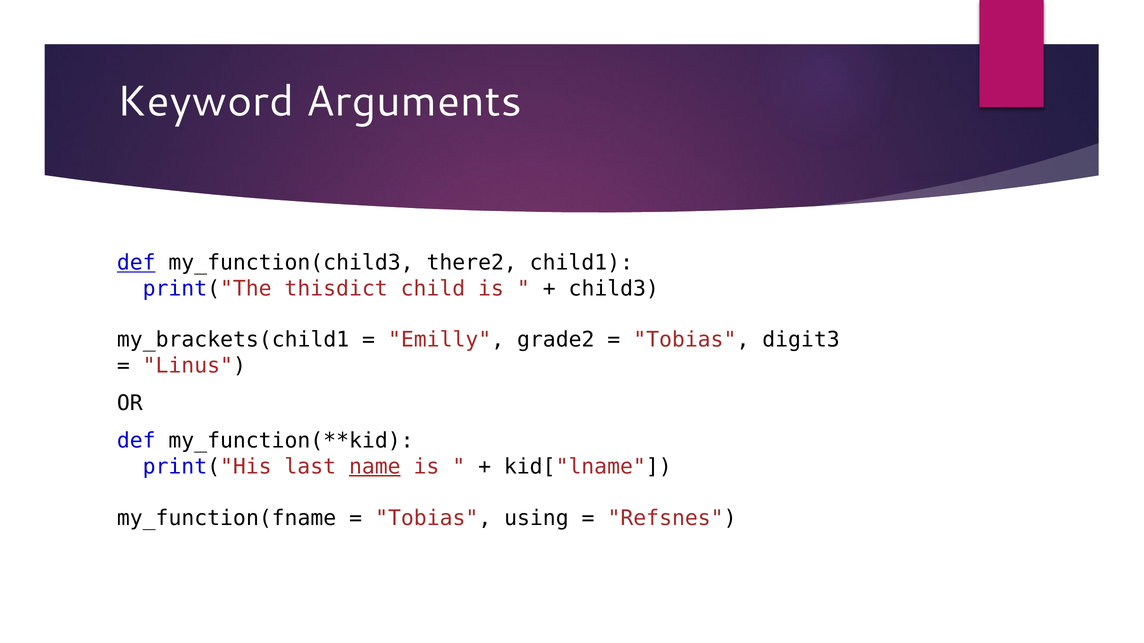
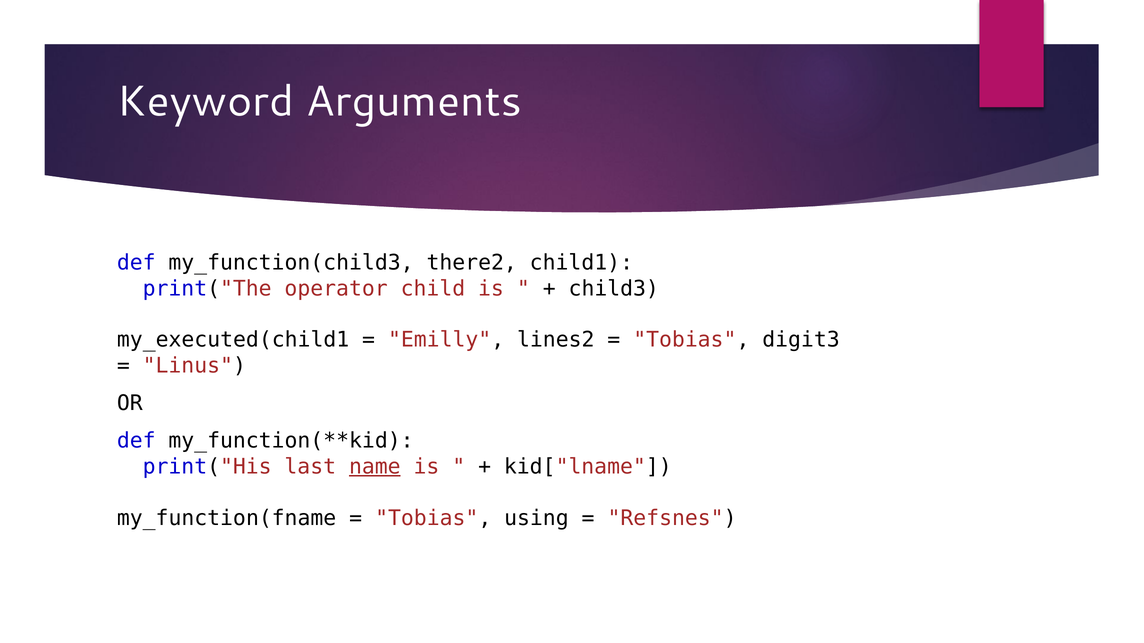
def underline: present -> none (136, 263)
thisdict: thisdict -> operator (336, 289)
my_brackets(child1: my_brackets(child1 -> my_executed(child1 (233, 340)
grade2: grade2 -> lines2 (556, 340)
